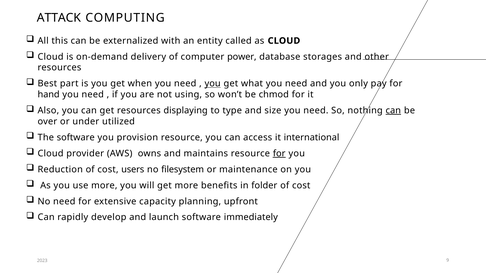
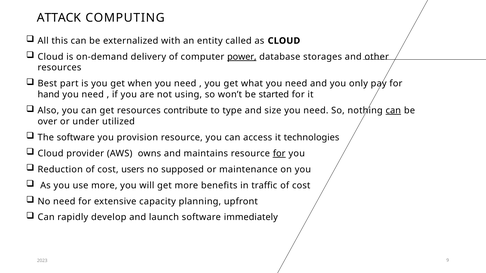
power underline: none -> present (242, 57)
you underline: present -> none (213, 84)
chmod: chmod -> started (274, 95)
displaying: displaying -> contribute (186, 111)
international: international -> technologies (312, 138)
filesystem: filesystem -> supposed (183, 170)
folder: folder -> traffic (264, 186)
